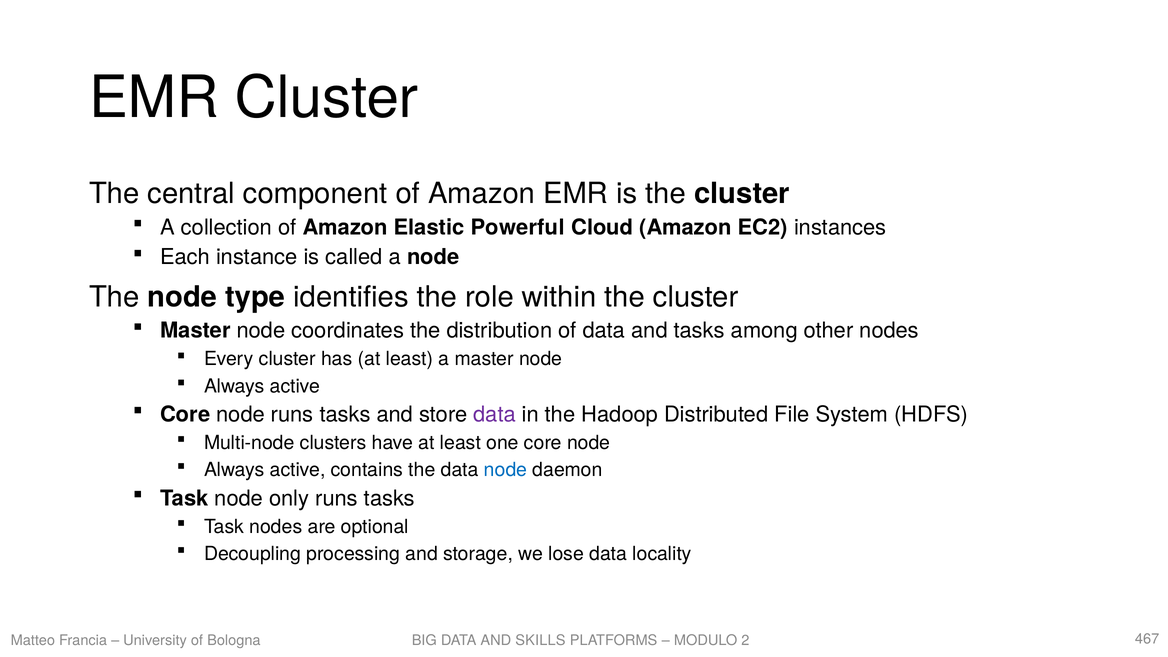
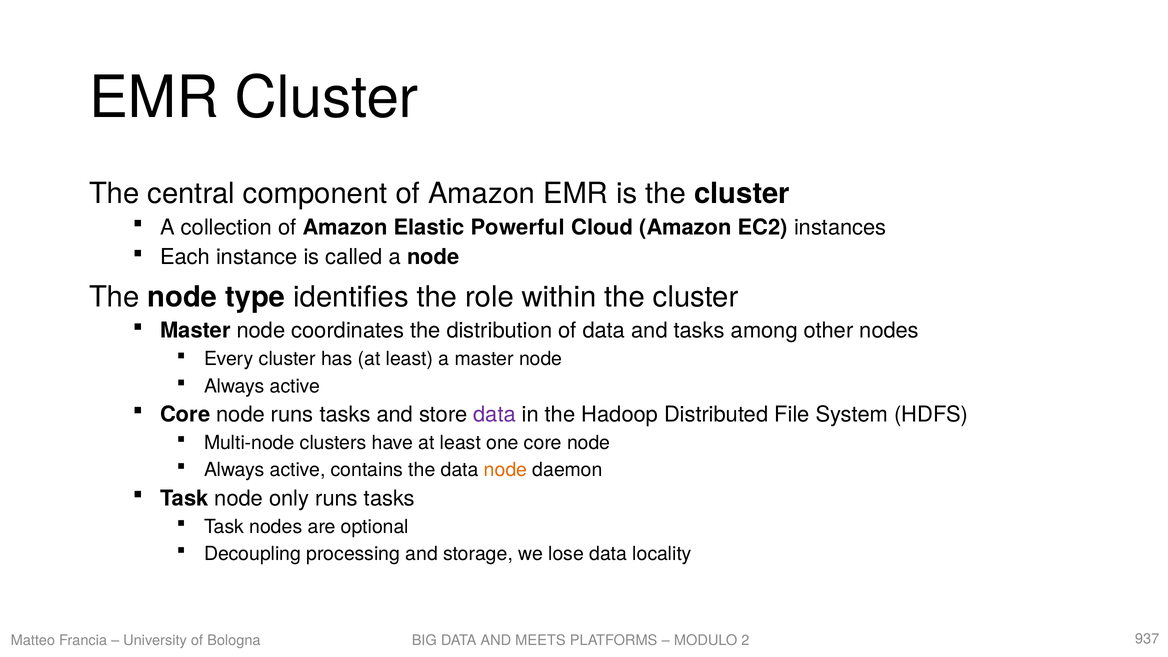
node colour: blue -> orange (506, 470)
SKILLS: SKILLS -> MEETS (540, 640)
467: 467 -> 937 (1147, 639)
